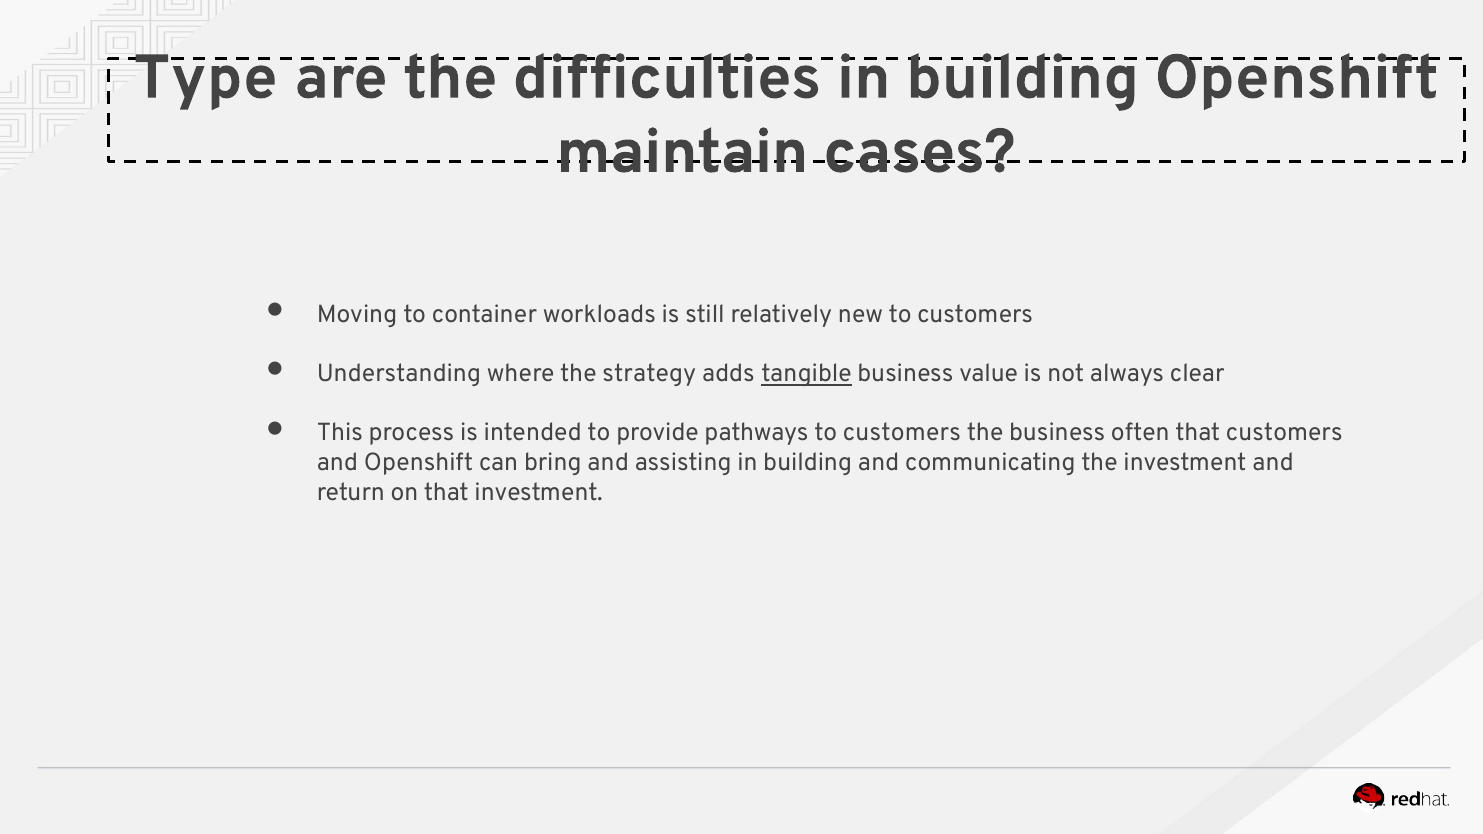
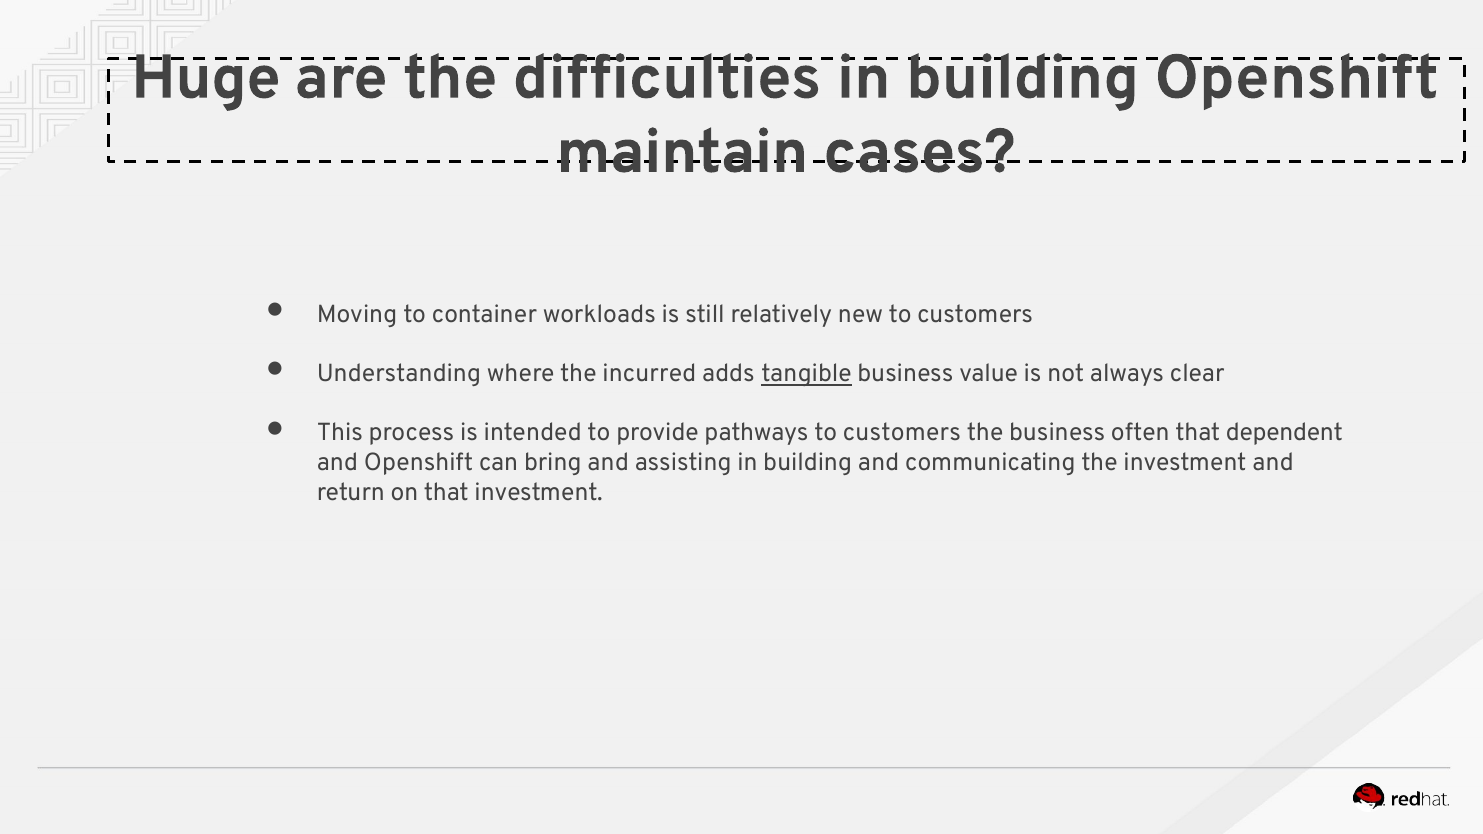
Type: Type -> Huge (206, 77)
strategy: strategy -> incurred (649, 374)
that customers: customers -> dependent (1284, 433)
